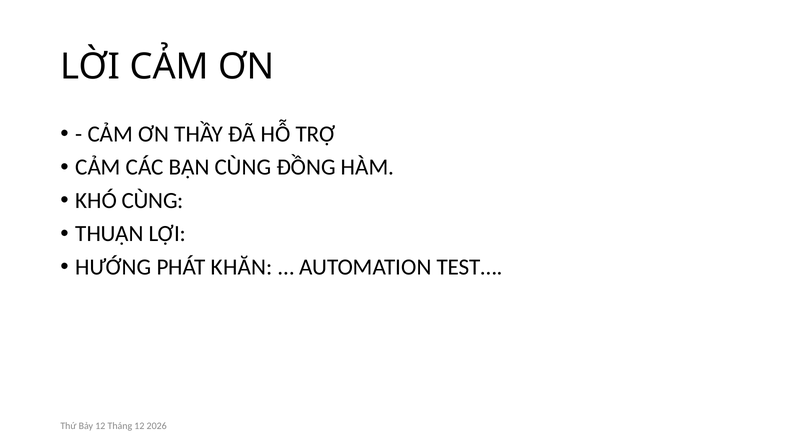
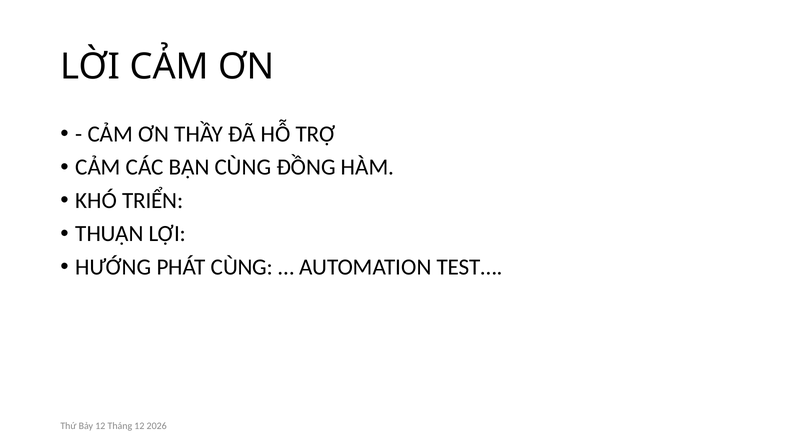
KHÓ CÙNG: CÙNG -> TRIỂN (153, 201)
PHÁT KHĂN: KHĂN -> CÙNG (242, 267)
